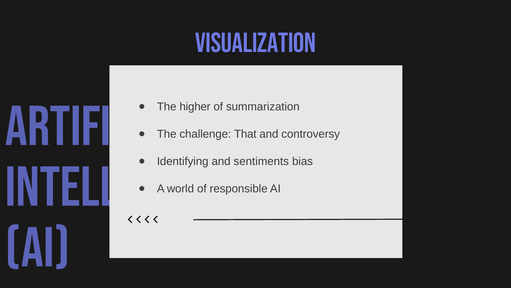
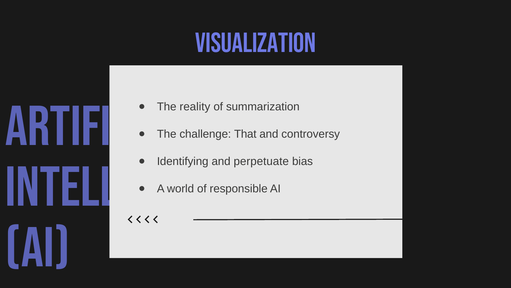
higher: higher -> reality (195, 107)
sentiments: sentiments -> perpetuate (261, 161)
